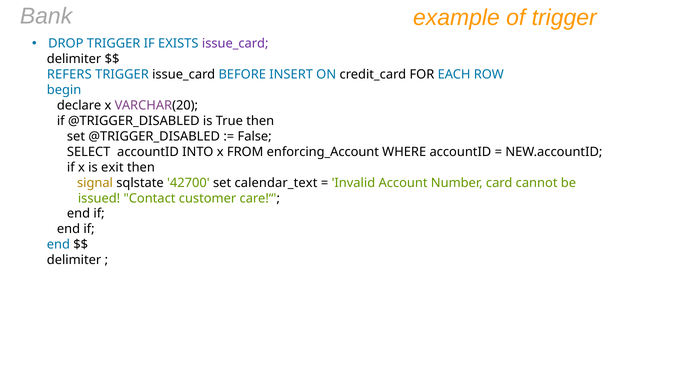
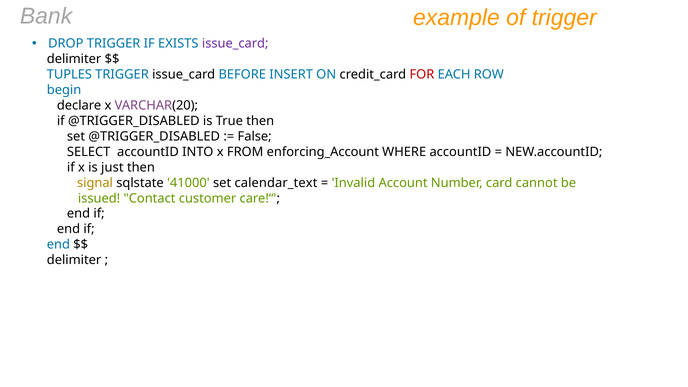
REFERS: REFERS -> TUPLES (69, 74)
FOR colour: black -> red (422, 74)
exit: exit -> just (112, 167)
42700: 42700 -> 41000 (188, 183)
